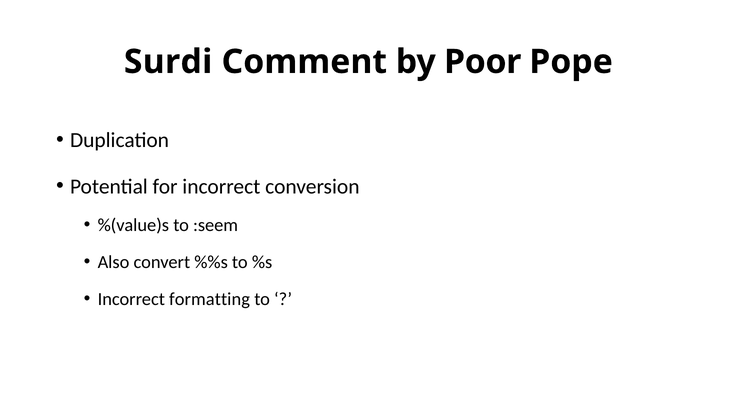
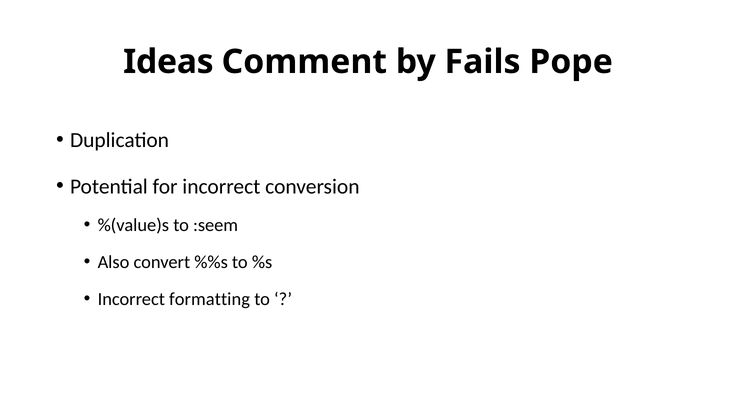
Surdi: Surdi -> Ideas (168, 62)
Poor: Poor -> Fails (483, 62)
